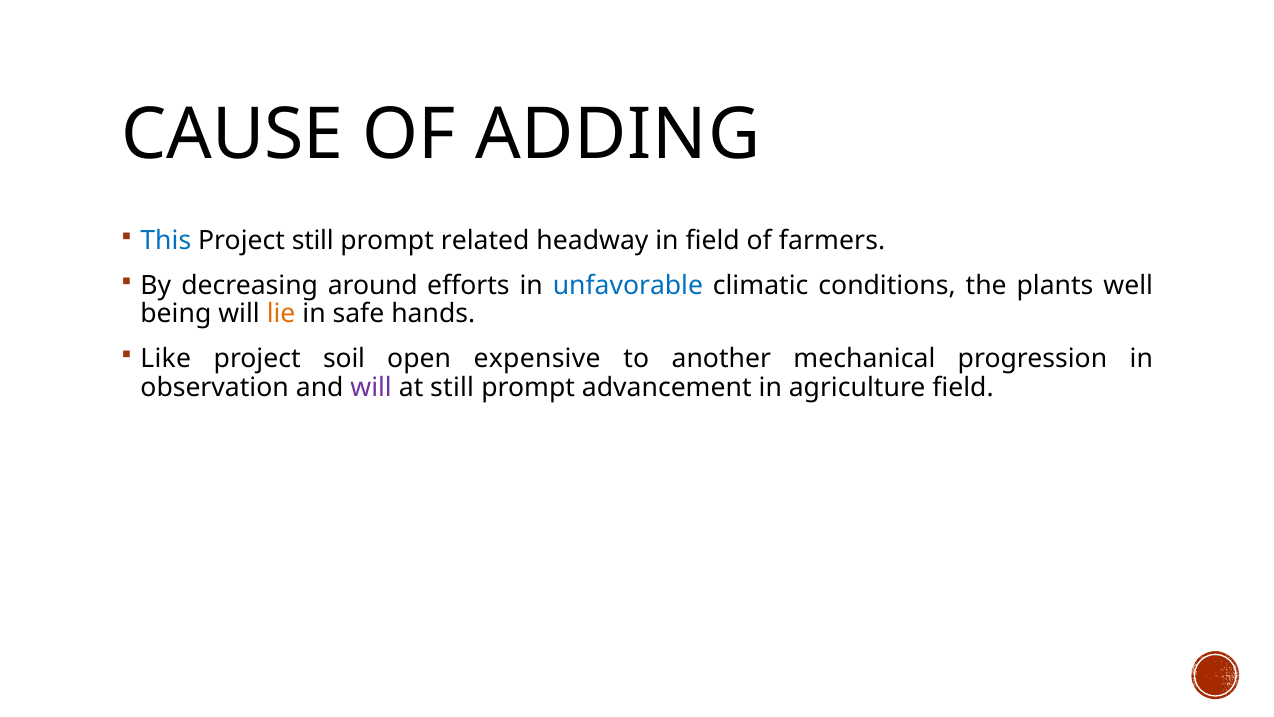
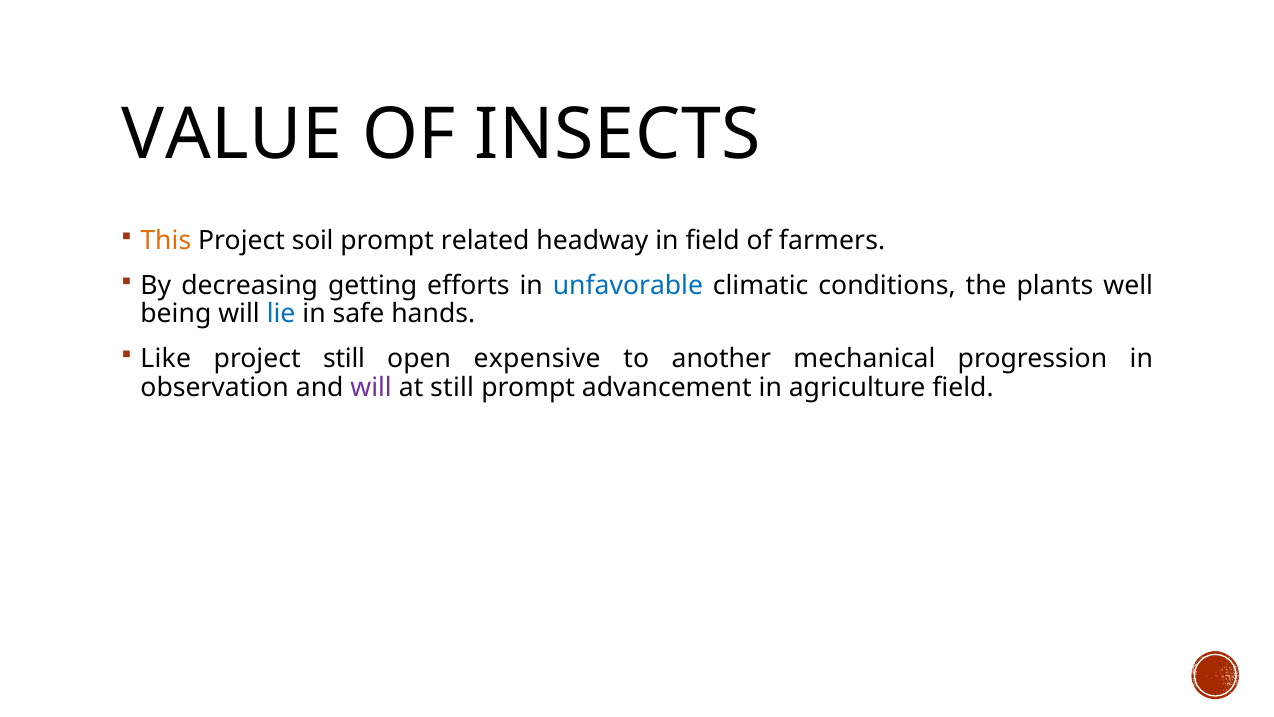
CAUSE: CAUSE -> VALUE (232, 134)
ADDING: ADDING -> INSECTS (618, 134)
This colour: blue -> orange (166, 241)
Project still: still -> soil (313, 241)
around: around -> getting (373, 285)
lie colour: orange -> blue (281, 314)
project soil: soil -> still (344, 358)
